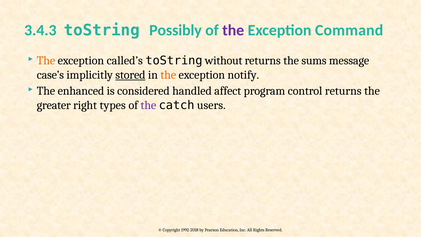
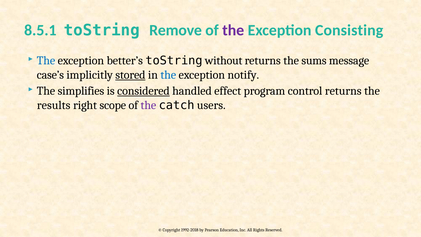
3.4.3: 3.4.3 -> 8.5.1 (40, 30)
Possibly: Possibly -> Remove (176, 30)
Command: Command -> Consisting (349, 30)
The colour: orange -> blue (46, 61)
called’s: called’s -> better’s (125, 61)
the colour: orange -> blue (168, 75)
enhanced: enhanced -> simplifies (81, 91)
considered underline: none -> present (143, 91)
affect: affect -> effect (228, 91)
greater: greater -> results (54, 105)
types: types -> scope (113, 105)
